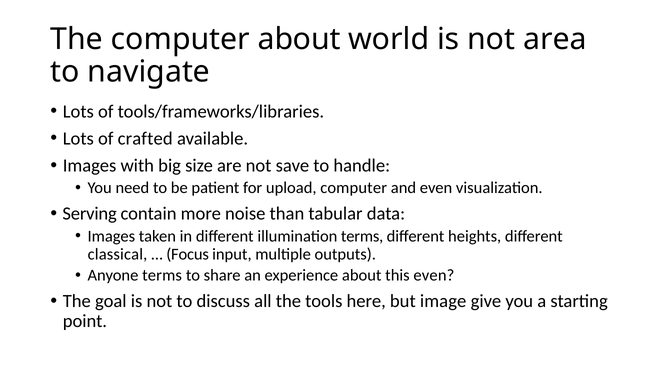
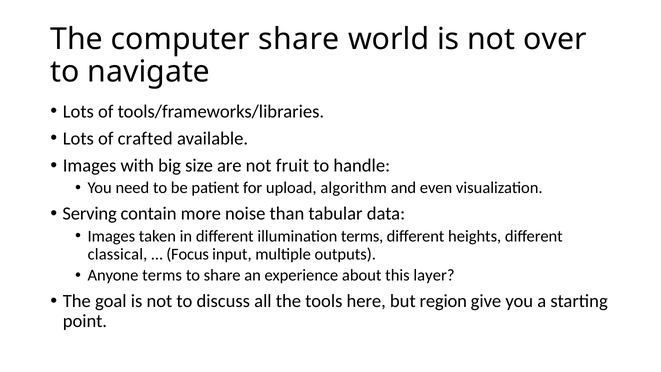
computer about: about -> share (299, 39)
area: area -> over (555, 39)
save: save -> fruit (292, 165)
upload computer: computer -> algorithm (354, 188)
this even: even -> layer (434, 275)
image: image -> region (443, 301)
